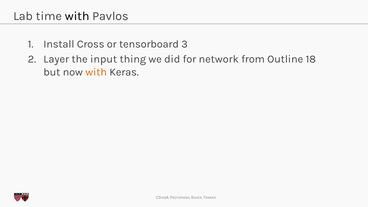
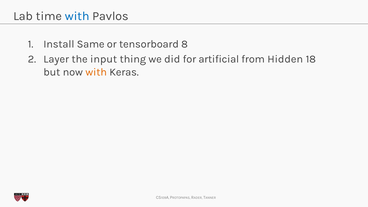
with colour: black -> blue (77, 16)
Cross: Cross -> Same (91, 44)
3: 3 -> 8 (184, 44)
network: network -> artificial (219, 59)
Outline: Outline -> Hidden (285, 59)
